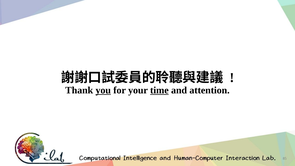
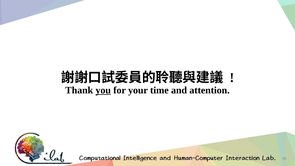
time underline: present -> none (159, 90)
